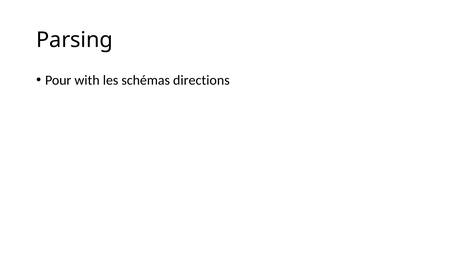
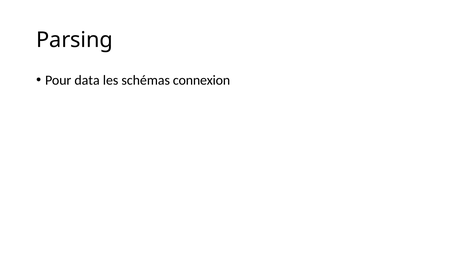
with: with -> data (87, 80)
directions: directions -> connexion (202, 80)
